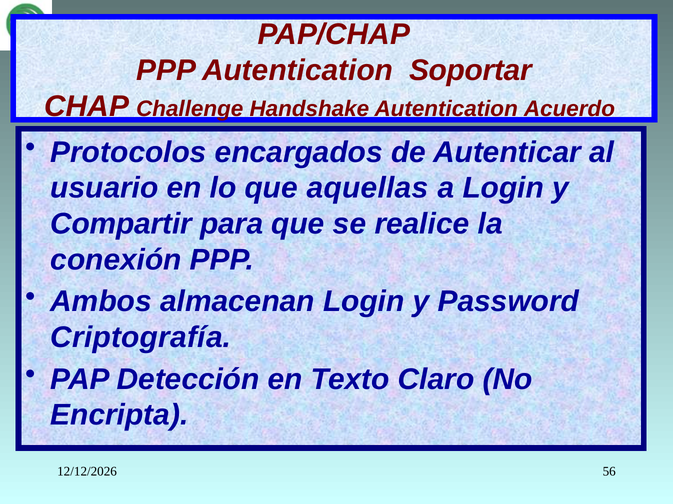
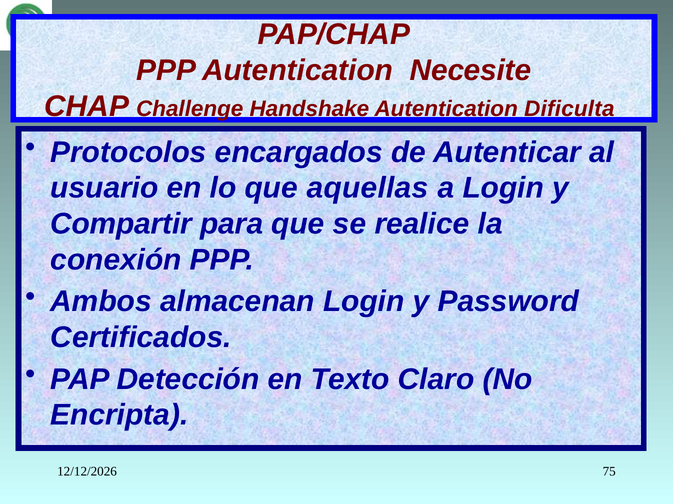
Soportar: Soportar -> Necesite (470, 70)
Acuerdo: Acuerdo -> Dificulta (569, 109)
Criptografía: Criptografía -> Certificados (141, 338)
56: 56 -> 75 (609, 472)
